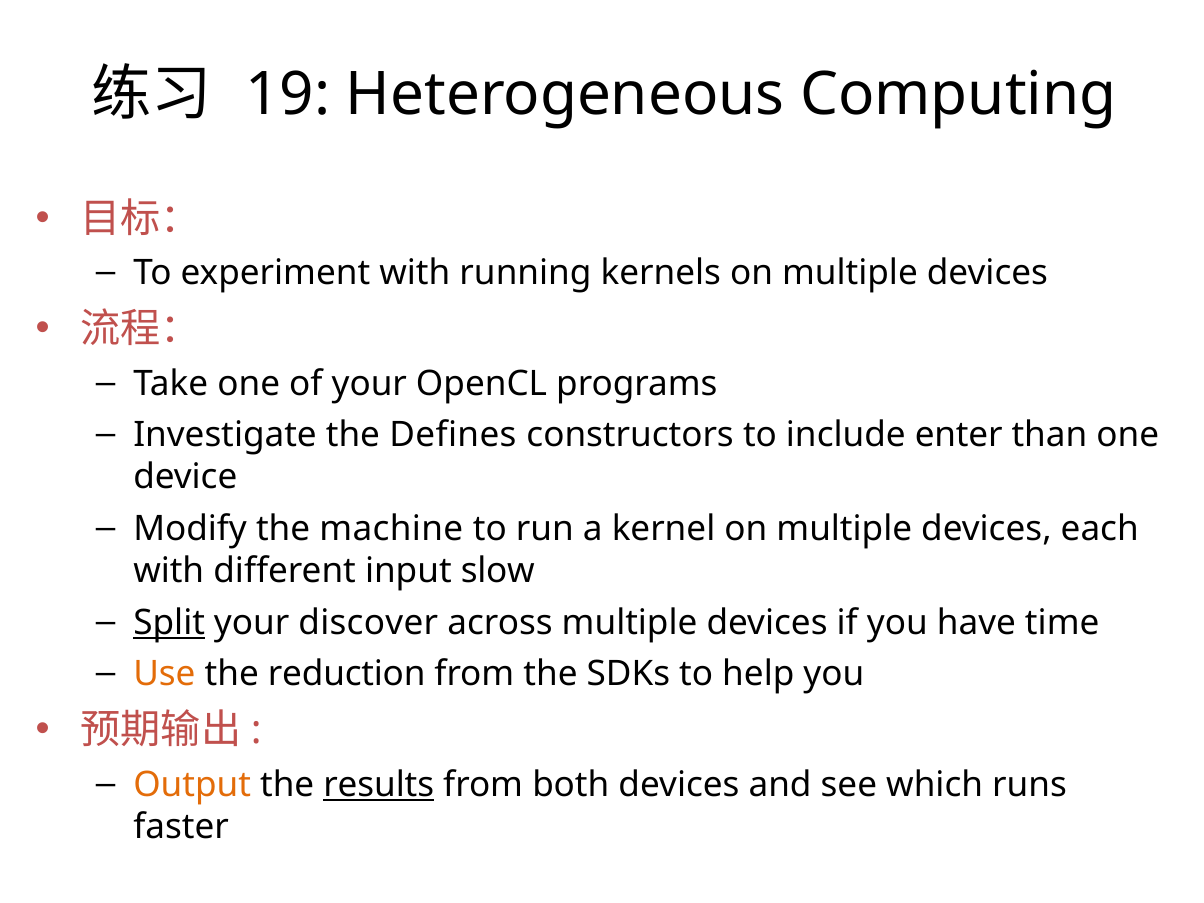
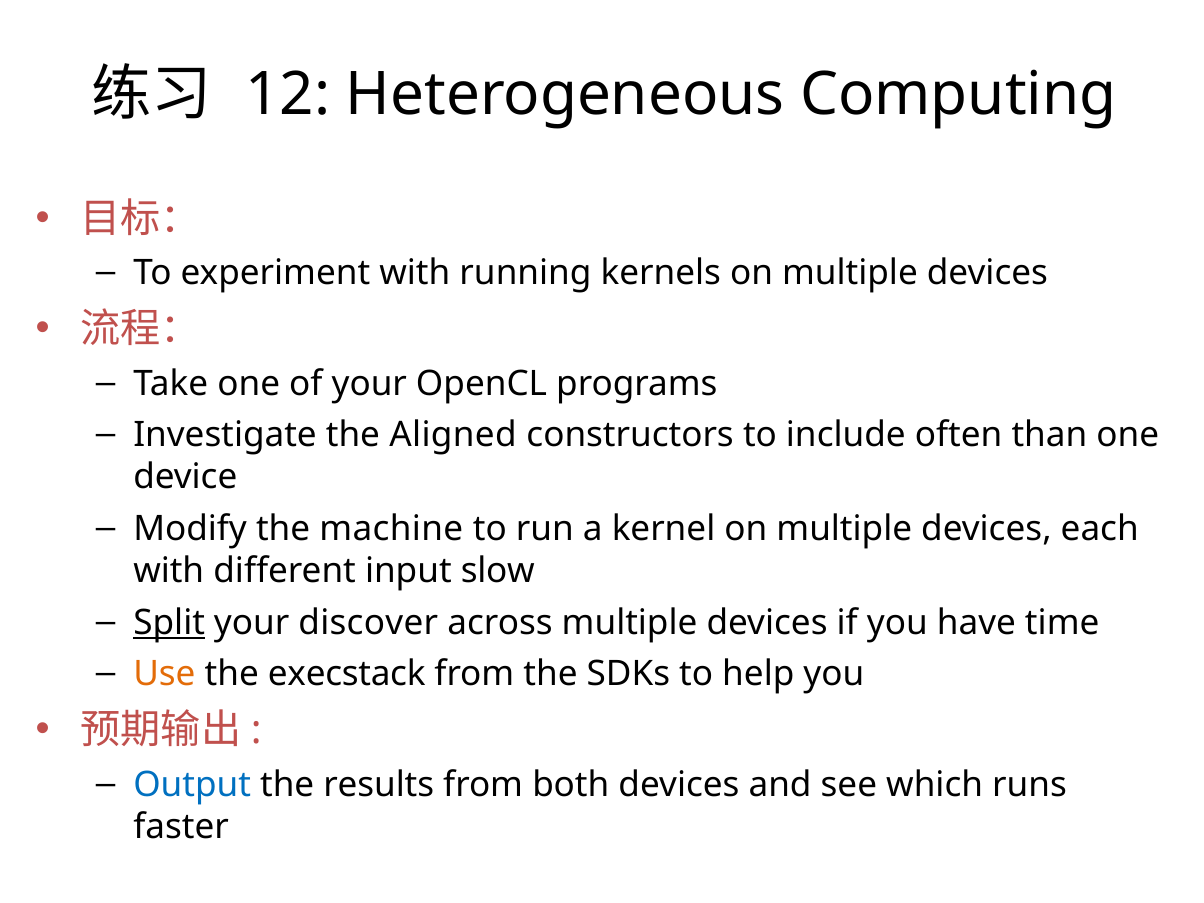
19: 19 -> 12 (288, 95)
Defines: Defines -> Aligned (453, 435)
enter: enter -> often (959, 435)
reduction: reduction -> execstack (347, 674)
Output colour: orange -> blue (192, 785)
results underline: present -> none (379, 785)
